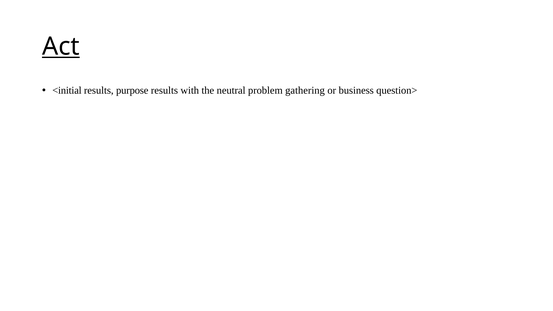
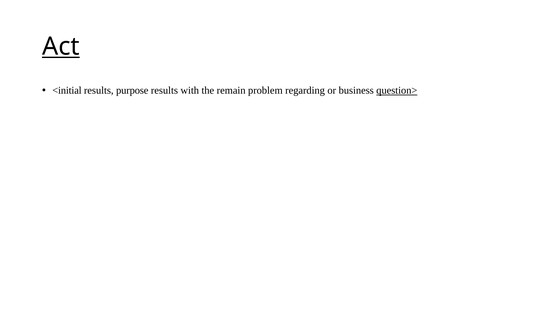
neutral: neutral -> remain (231, 90)
gathering: gathering -> regarding (305, 90)
question> underline: none -> present (397, 90)
